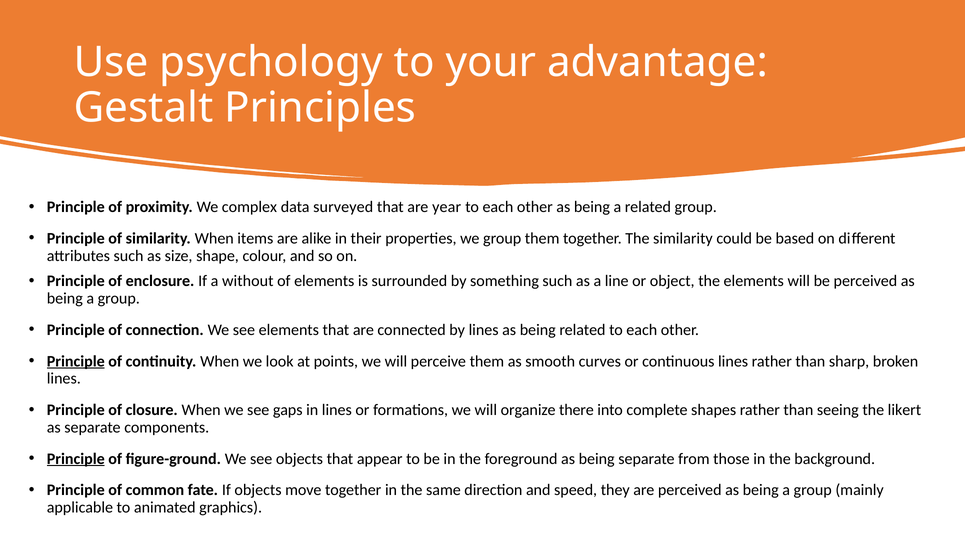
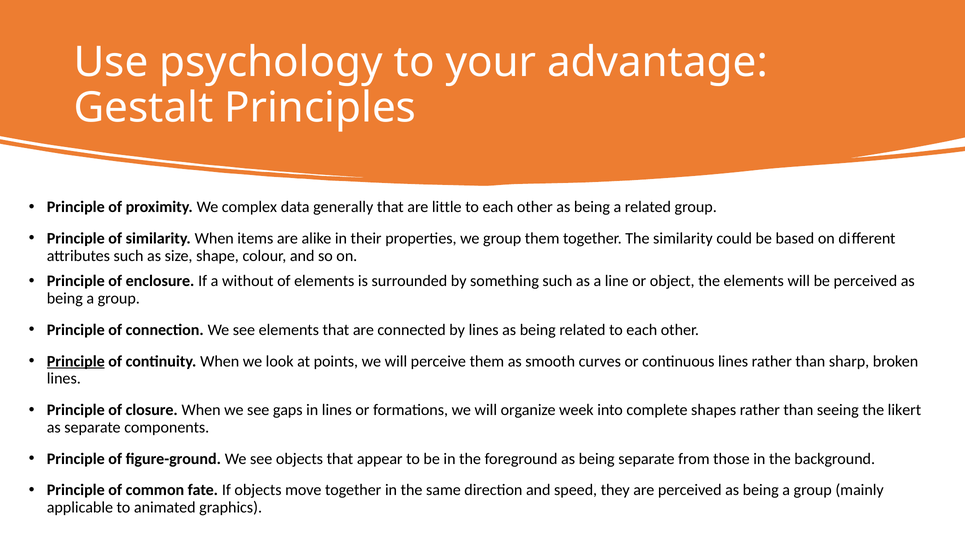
surveyed: surveyed -> generally (343, 207)
year: year -> little (447, 207)
there: there -> week (576, 410)
Principle underline: present -> none (76, 459)
